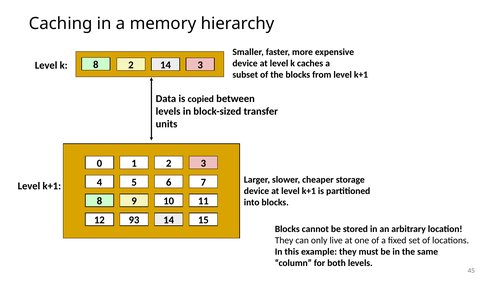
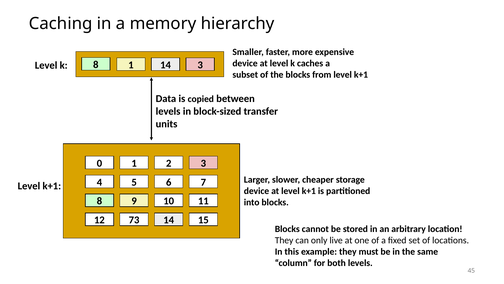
8 2: 2 -> 1 (131, 65)
93: 93 -> 73 (134, 220)
